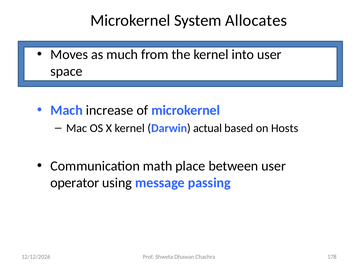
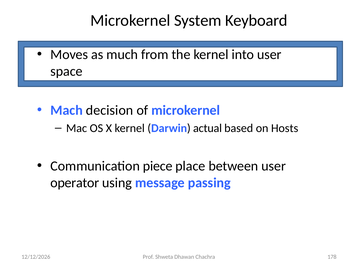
Allocates: Allocates -> Keyboard (256, 21)
increase: increase -> decision (110, 110)
math: math -> piece (158, 166)
